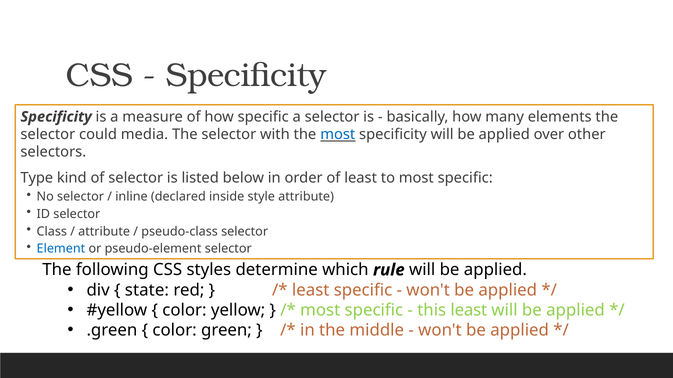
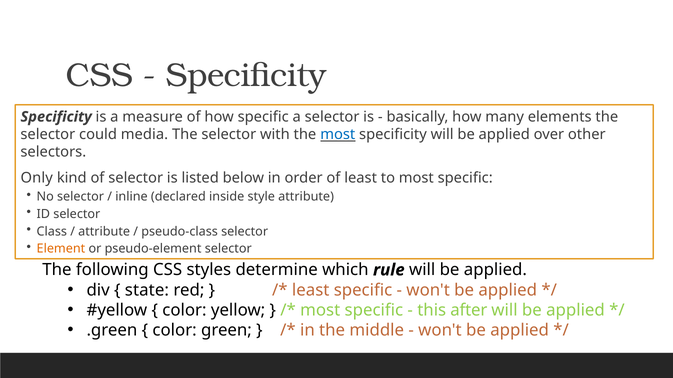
Type: Type -> Only (37, 178)
Element colour: blue -> orange (61, 249)
this least: least -> after (469, 311)
